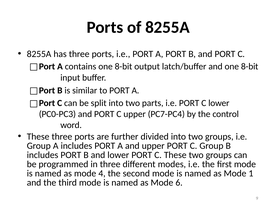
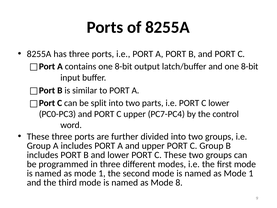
4: 4 -> 1 (102, 173)
6: 6 -> 8 (179, 182)
